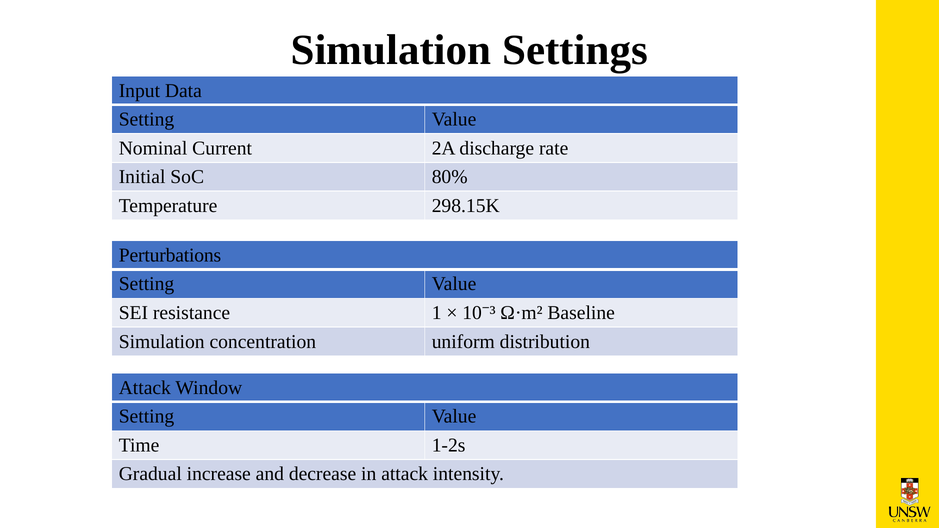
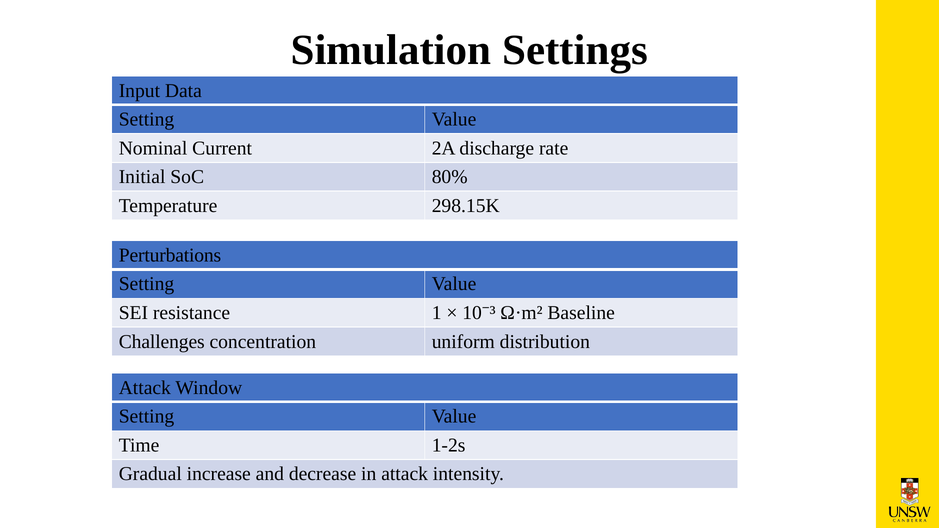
Simulation: Simulation -> Challenges (162, 342)
